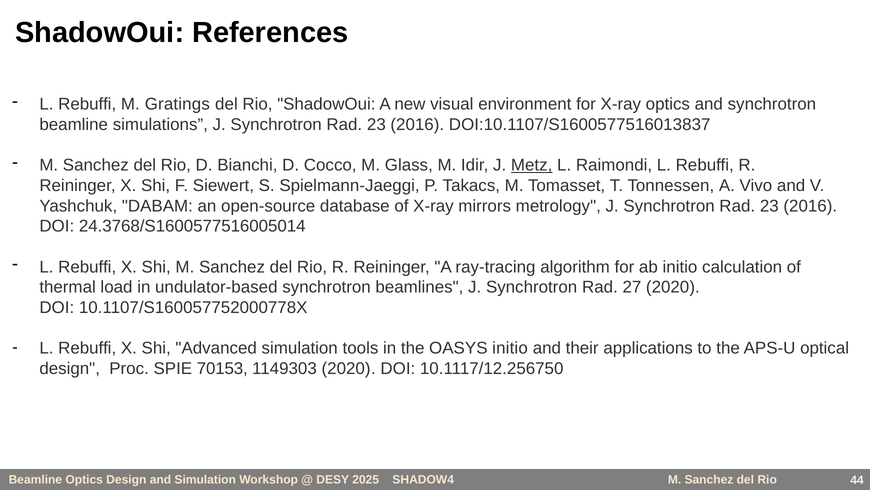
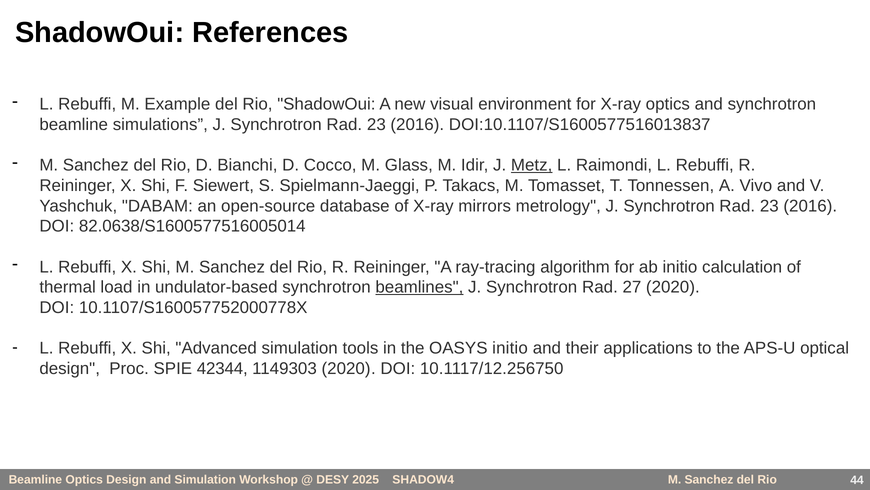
Gratings: Gratings -> Example (177, 104)
24.3768/S1600577516005014: 24.3768/S1600577516005014 -> 82.0638/S1600577516005014 (192, 226)
beamlines underline: none -> present (419, 287)
70153: 70153 -> 42344 (222, 368)
